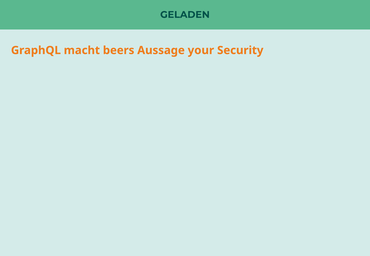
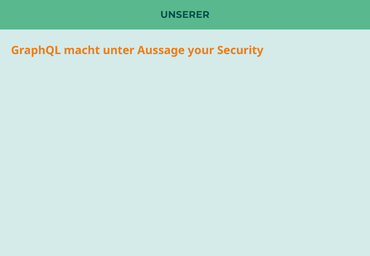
GELADEN: GELADEN -> UNSERER (185, 15)
beers: beers -> unter (119, 50)
